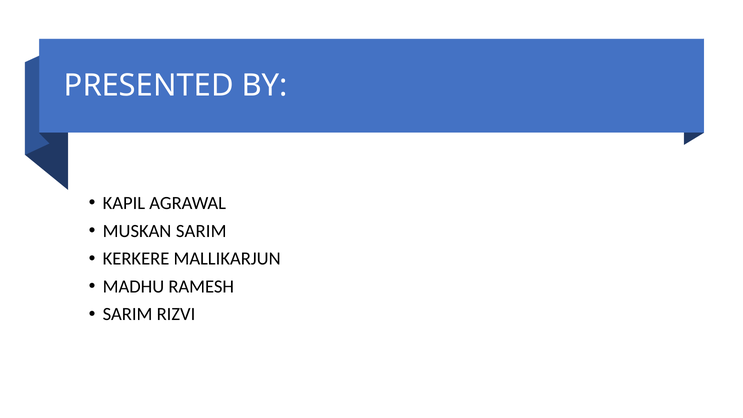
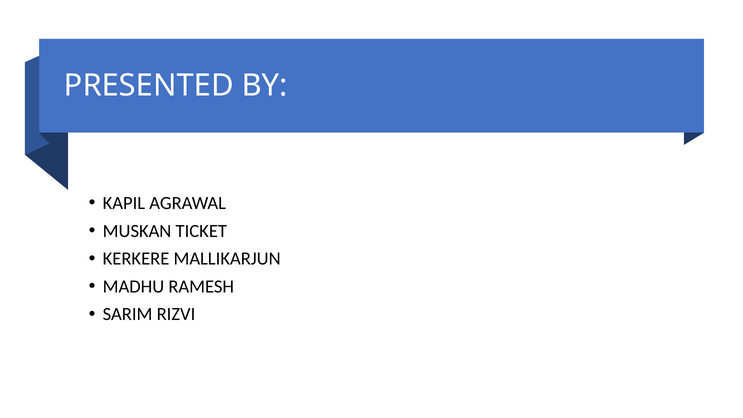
MUSKAN SARIM: SARIM -> TICKET (201, 231)
